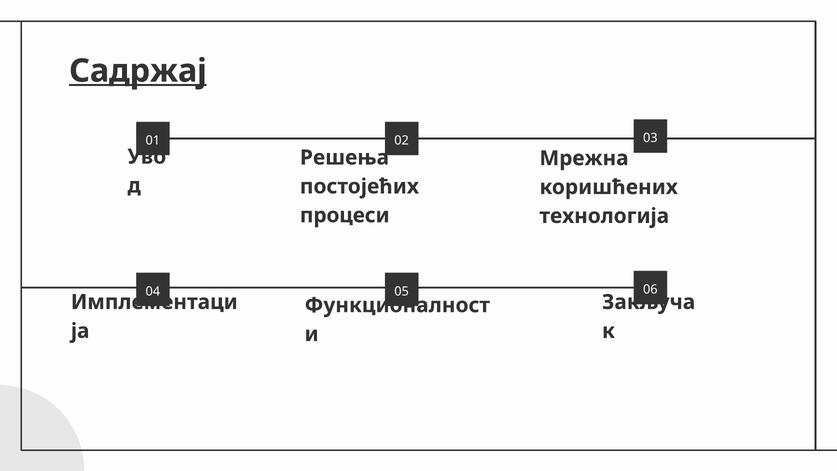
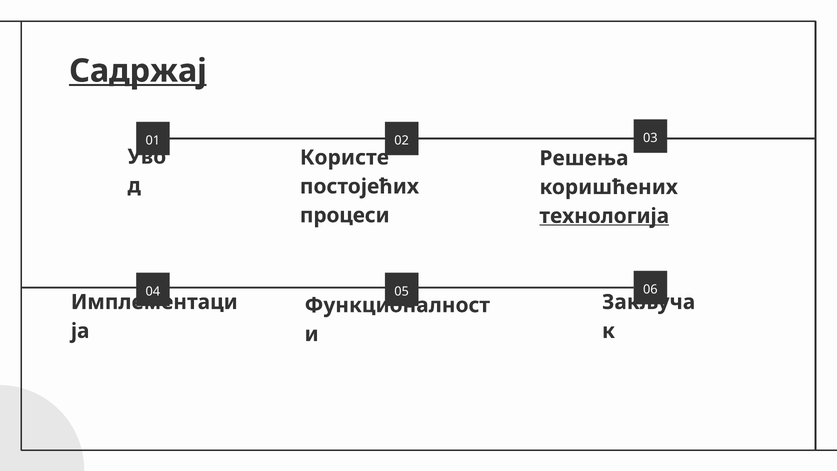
Решења: Решења -> Користе (344, 158)
Мрежна: Мрежна -> Решења (584, 158)
технологија underline: none -> present (604, 216)
